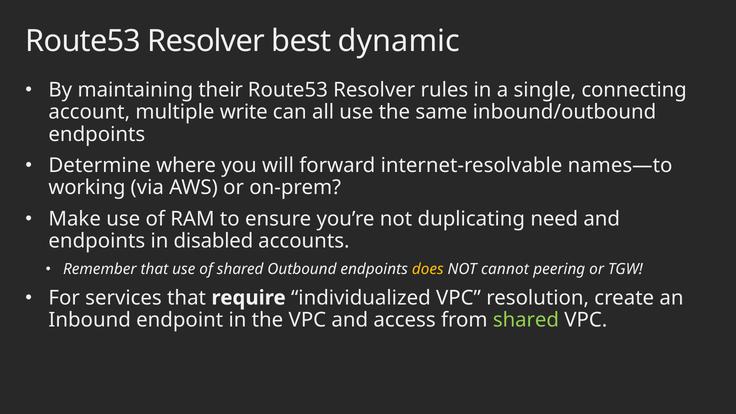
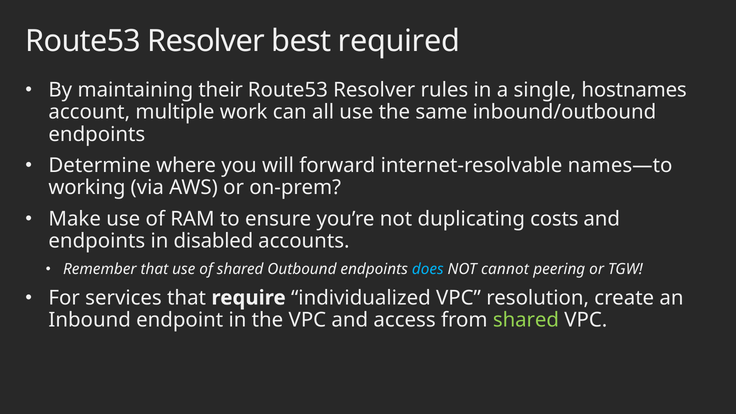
dynamic: dynamic -> required (399, 41)
connecting: connecting -> hostnames (634, 90)
write: write -> work (244, 112)
need: need -> costs (554, 219)
does colour: yellow -> light blue (428, 269)
